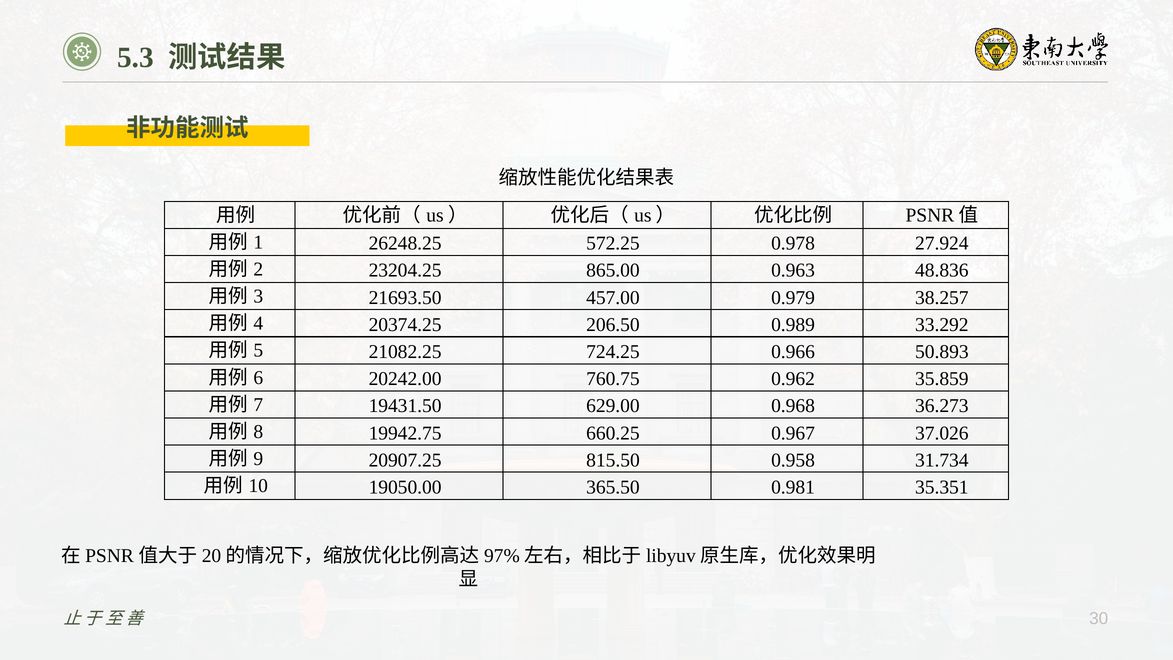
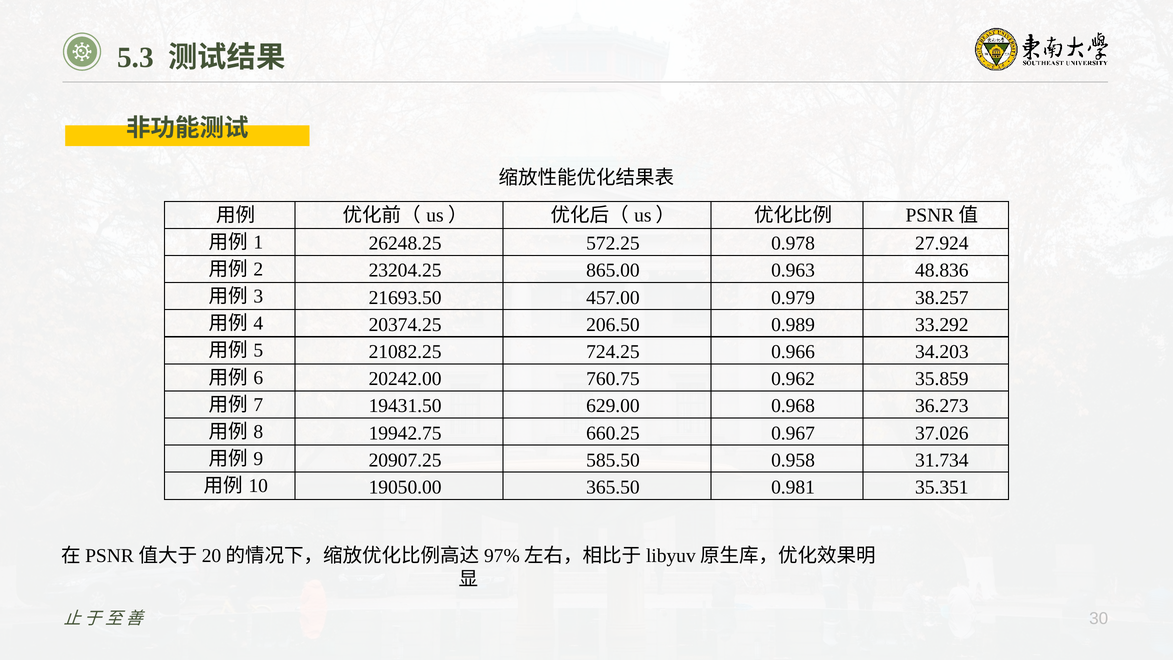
50.893: 50.893 -> 34.203 (942, 352)
815.50: 815.50 -> 585.50 (613, 460)
